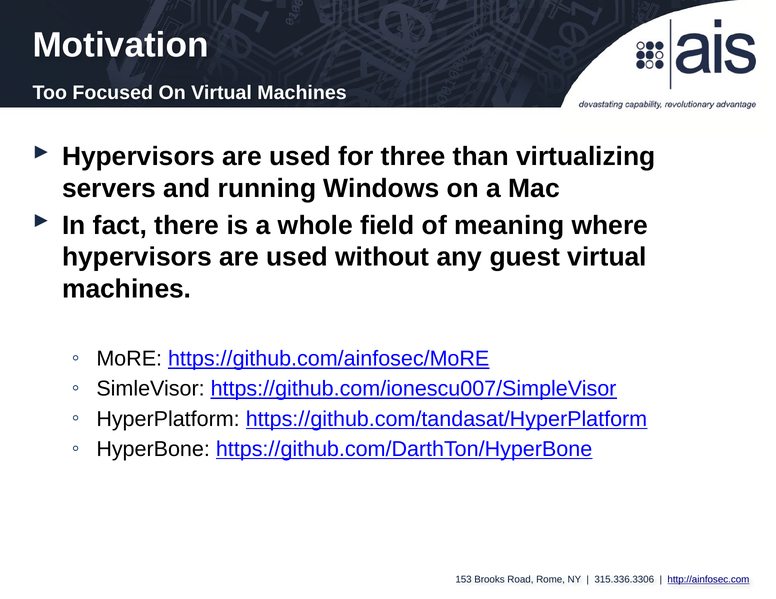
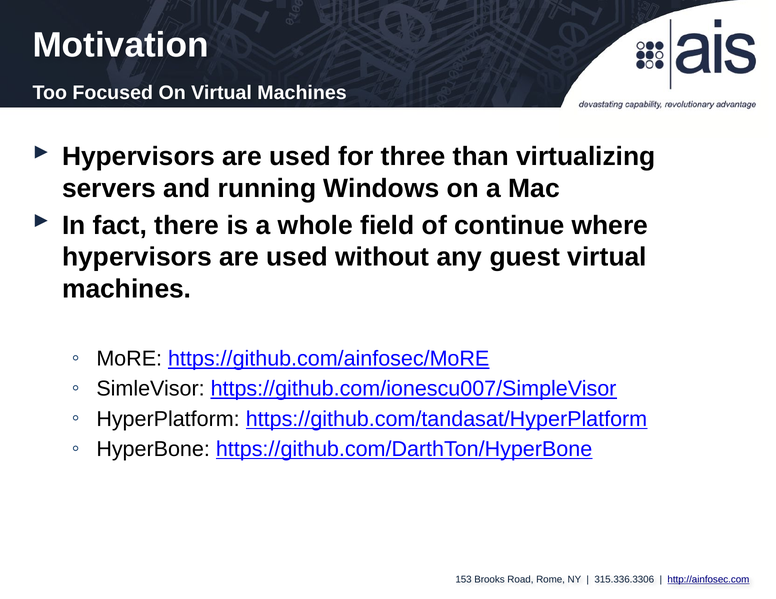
meaning: meaning -> continue (509, 226)
